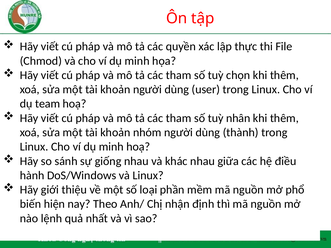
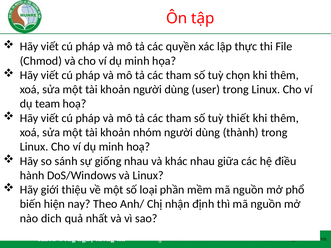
nhân: nhân -> thiết (238, 118)
lệnh: lệnh -> dich (51, 219)
